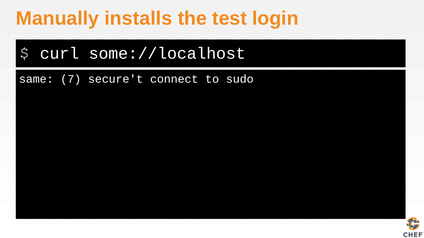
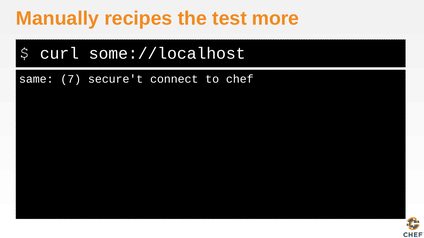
installs: installs -> recipes (138, 18)
login: login -> more (275, 18)
sudo: sudo -> chef (240, 79)
